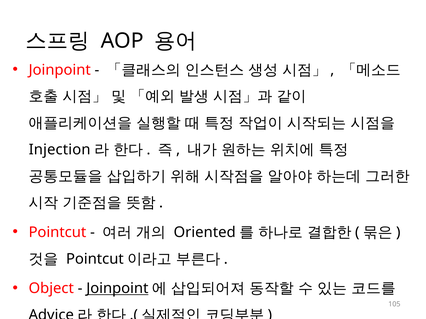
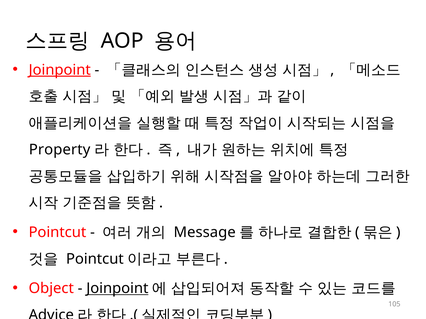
Joinpoint underline: none -> present (60, 70)
Injection: Injection -> Property (60, 150)
Oriented: Oriented -> Message (205, 233)
